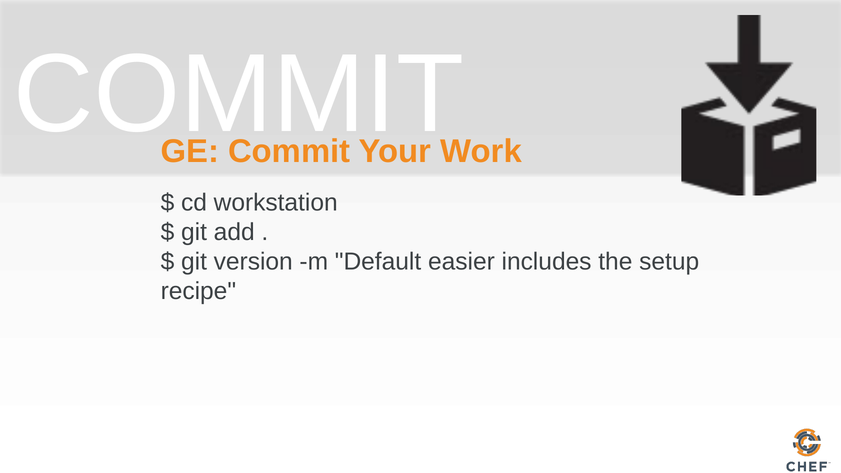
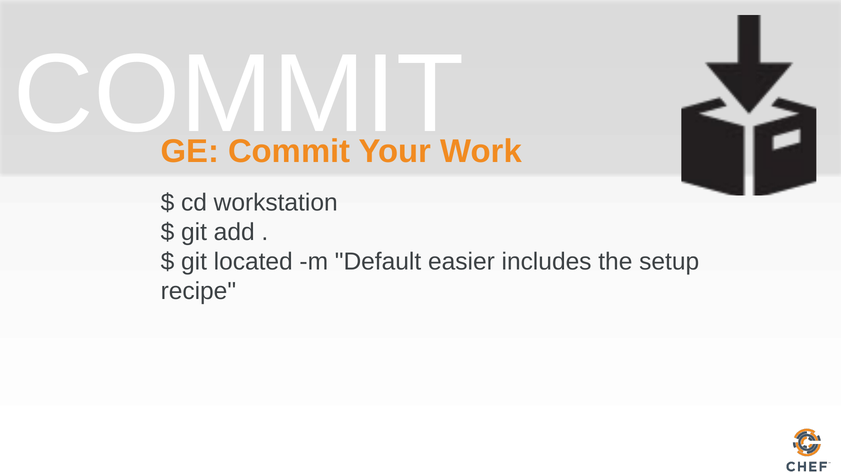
version: version -> located (253, 261)
